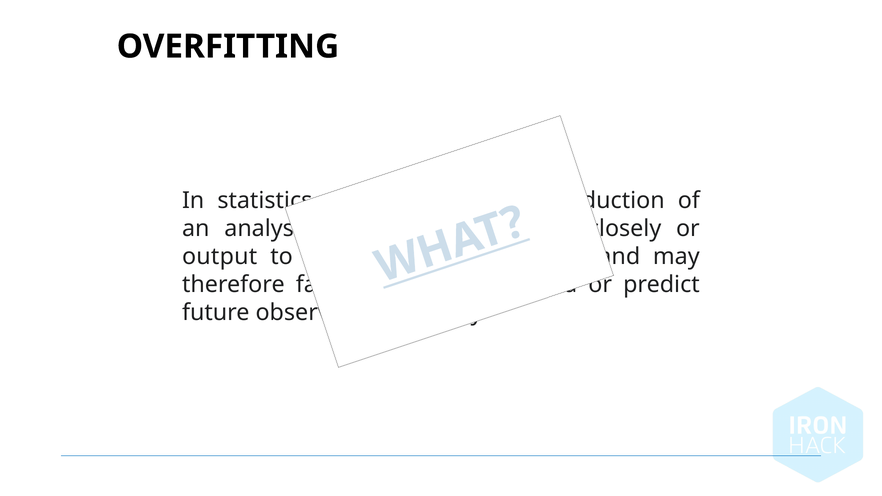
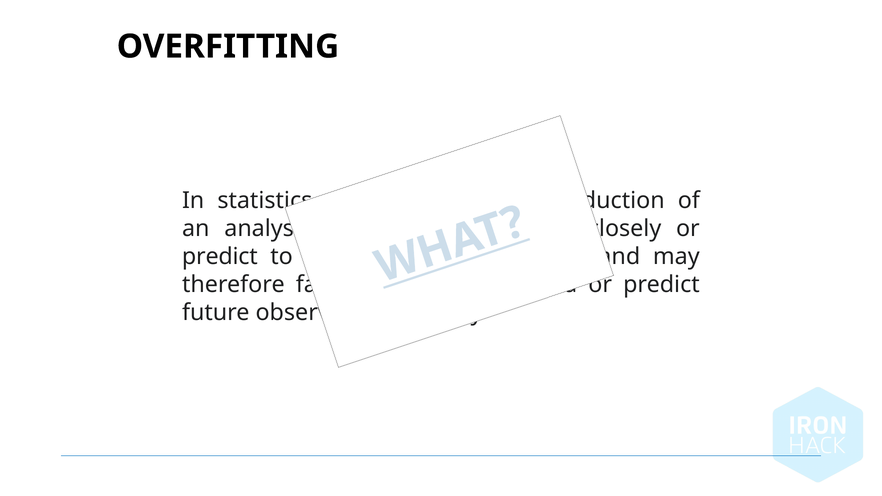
output: output -> predict (220, 256)
